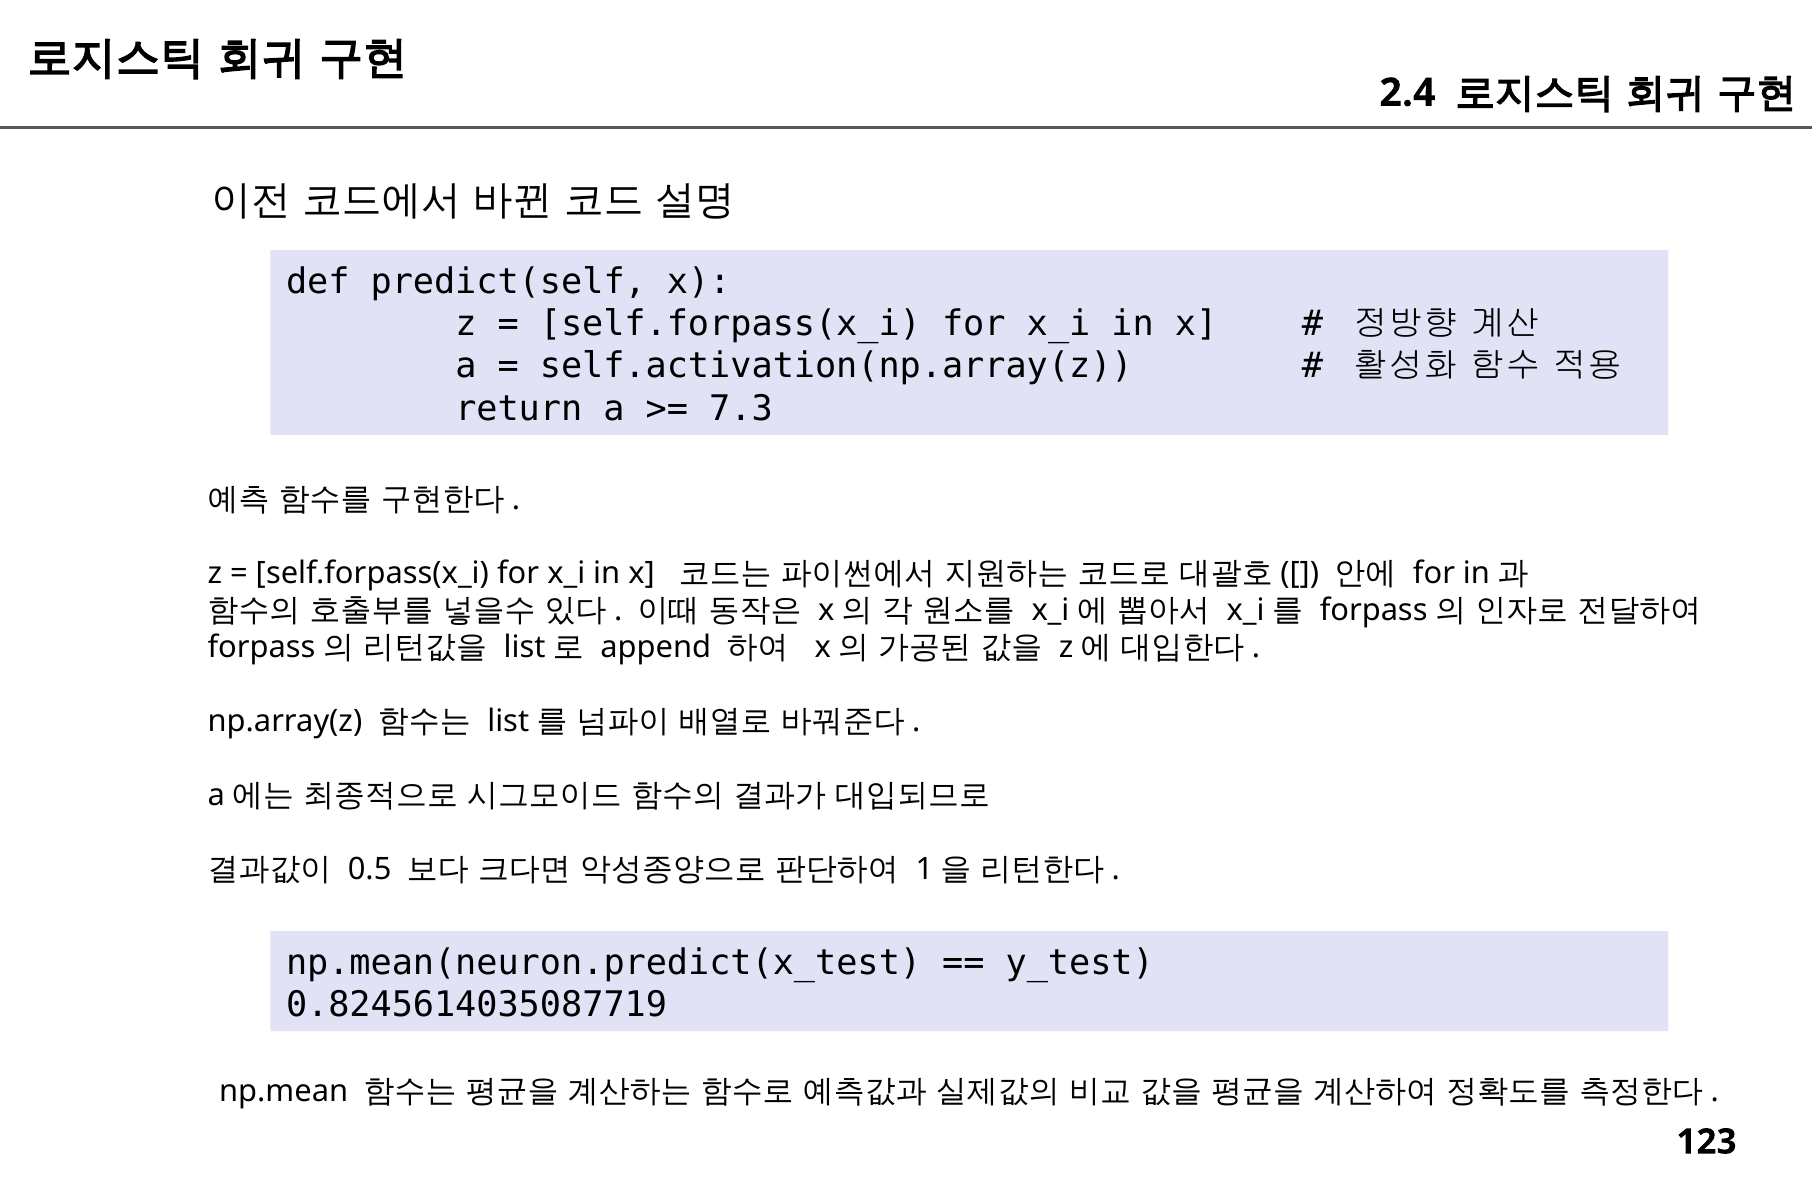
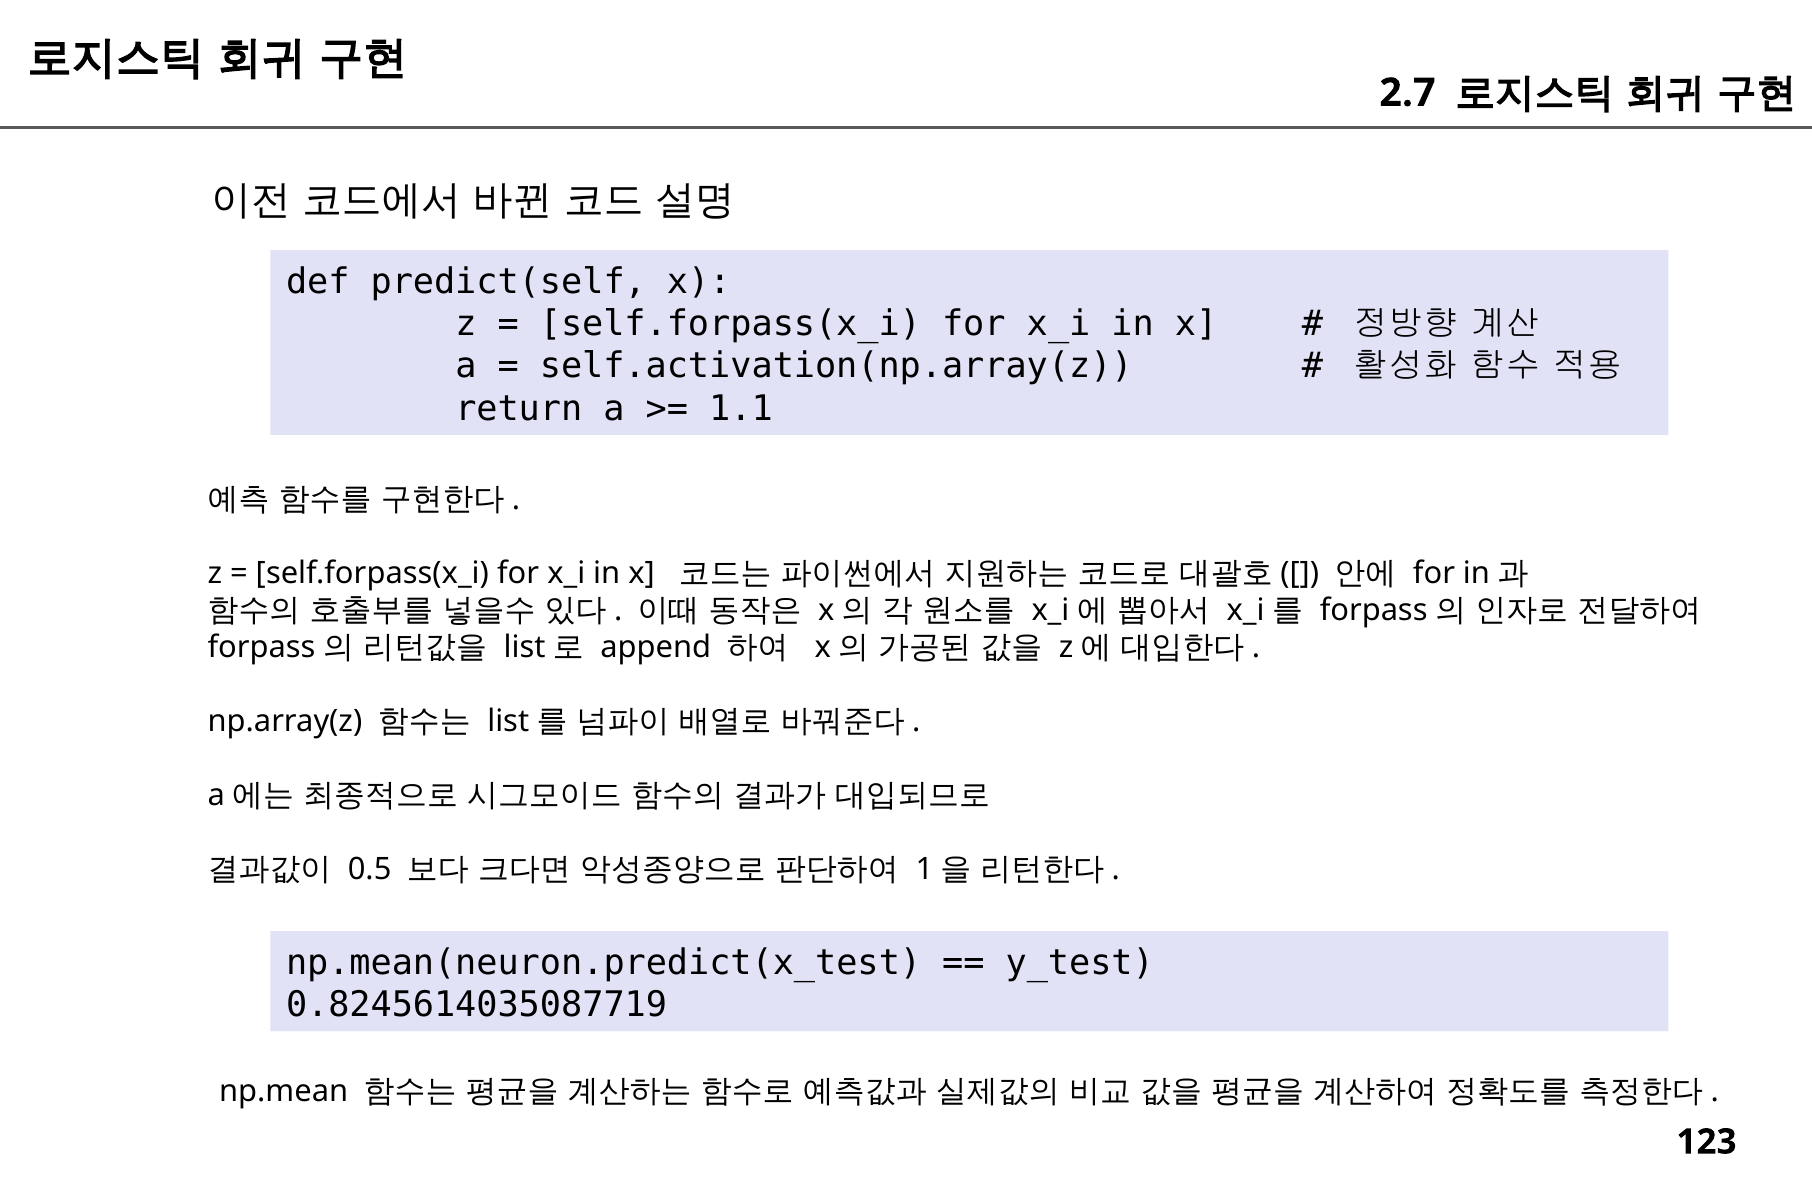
2.4: 2.4 -> 2.7 (1407, 93)
7.3: 7.3 -> 1.1 (741, 408)
